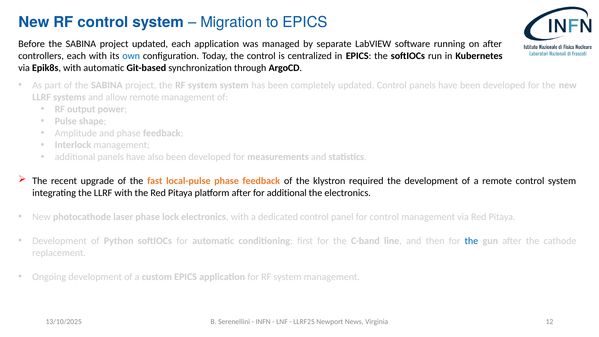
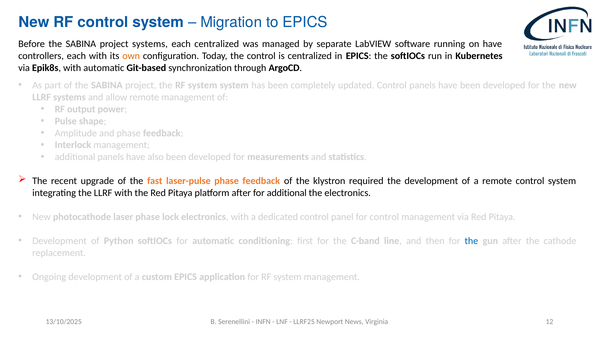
project updated: updated -> systems (150, 44)
each application: application -> centralized (217, 44)
on after: after -> have (492, 44)
own colour: blue -> orange (131, 56)
local-pulse: local-pulse -> laser-pulse (188, 181)
